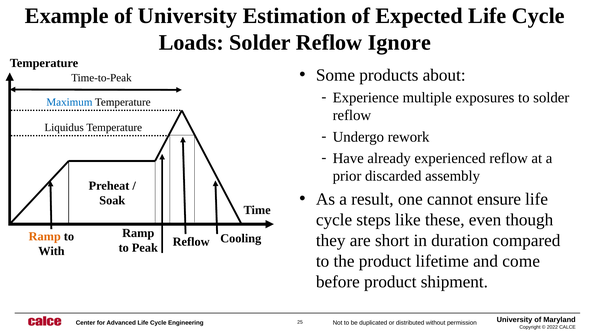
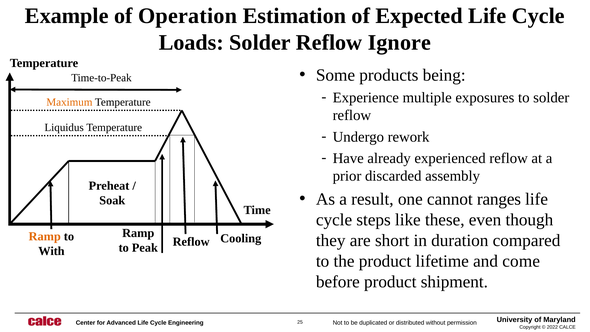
of University: University -> Operation (188, 16)
about: about -> being (444, 75)
Maximum colour: blue -> orange (69, 102)
ensure: ensure -> ranges (499, 199)
